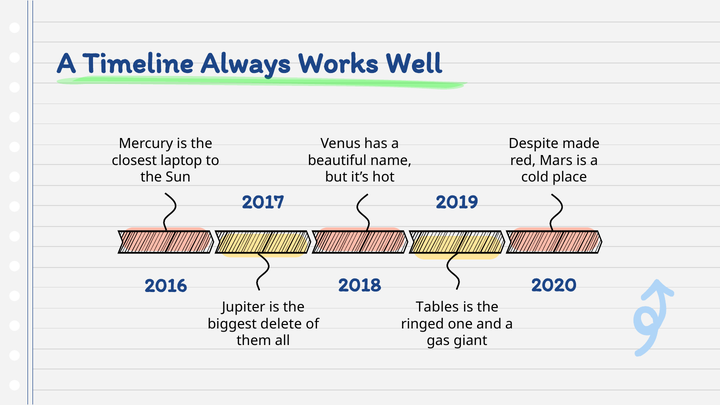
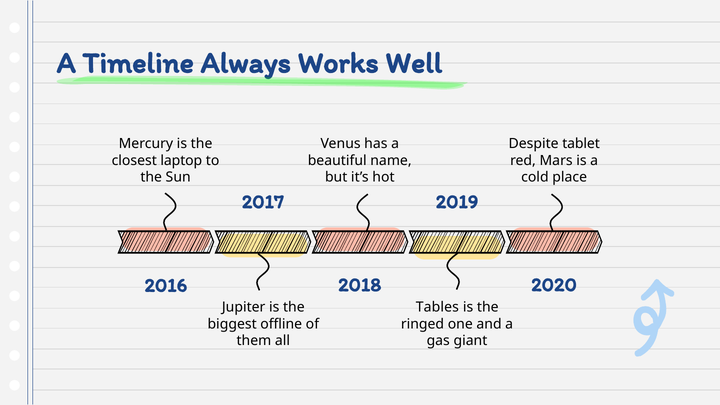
made: made -> tablet (581, 144)
delete: delete -> offline (281, 324)
